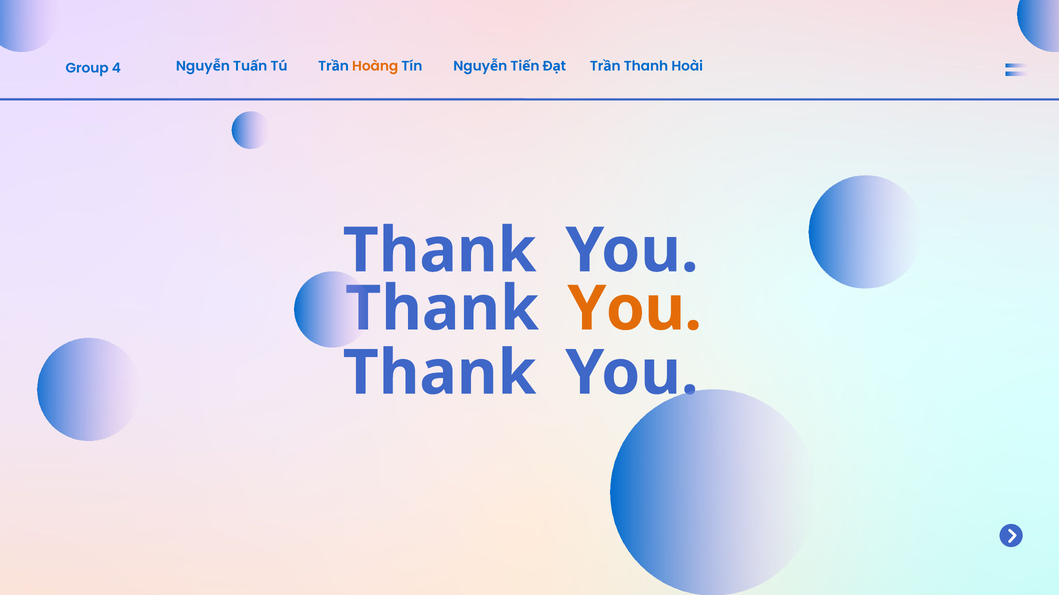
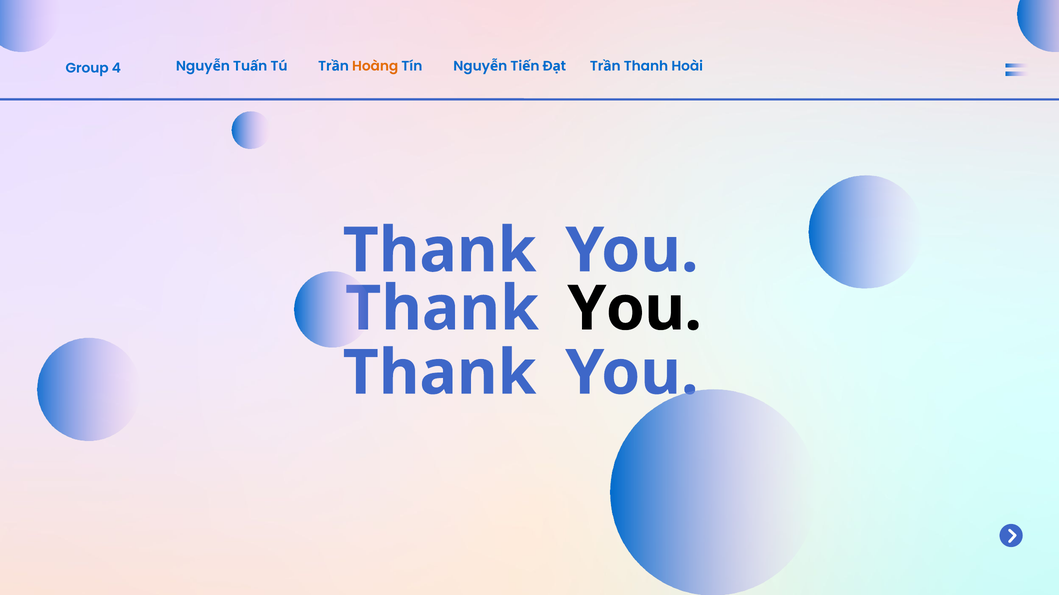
You colour: orange -> black (635, 309)
